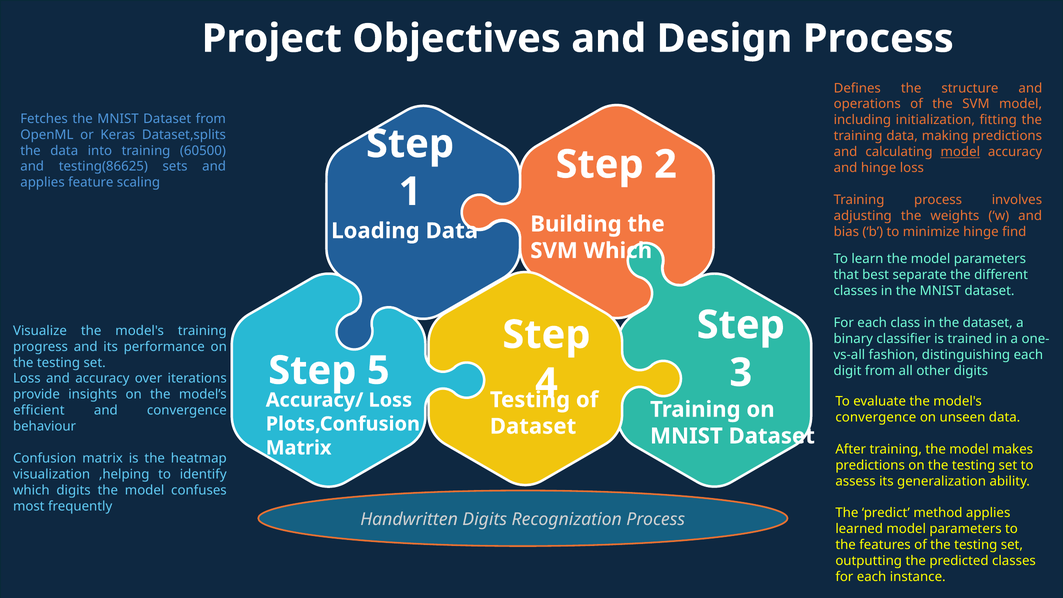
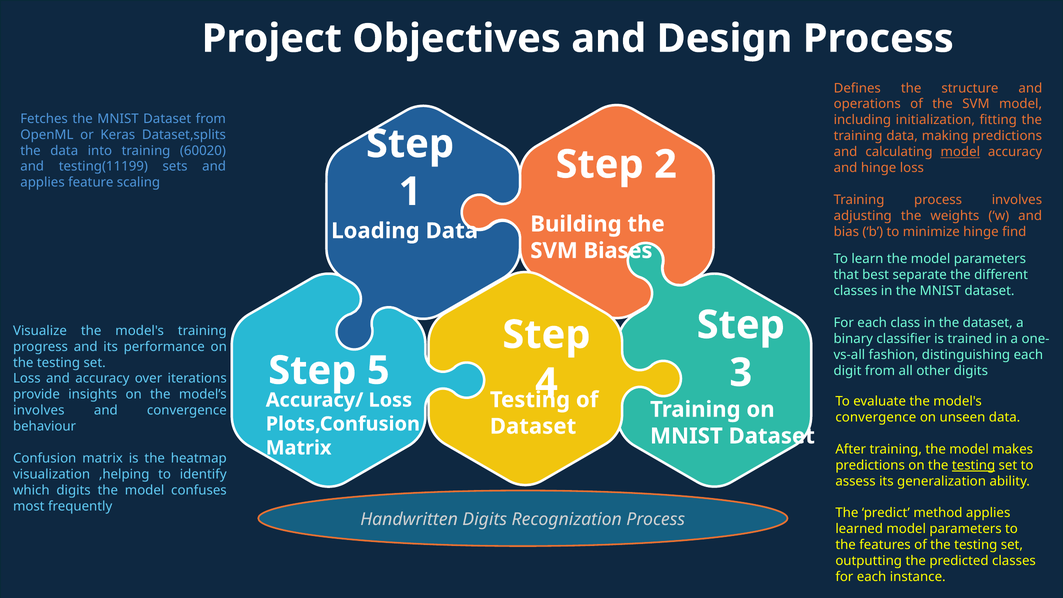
60500: 60500 -> 60020 (203, 151)
testing(86625: testing(86625 -> testing(11199 (103, 167)
SVM Which: Which -> Biases (618, 251)
efficient: efficient -> involves (39, 410)
testing underline: none -> present (974, 465)
